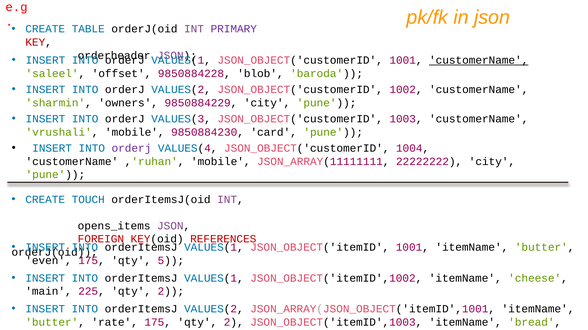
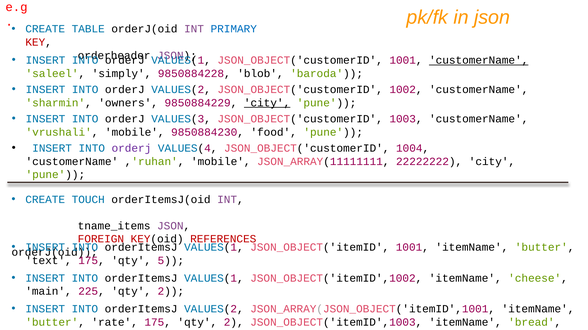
PRIMARY colour: purple -> blue (234, 29)
offset: offset -> simply (122, 74)
city underline: none -> present (267, 103)
card: card -> food (274, 132)
opens_items: opens_items -> tname_items (114, 226)
even: even -> text (49, 261)
